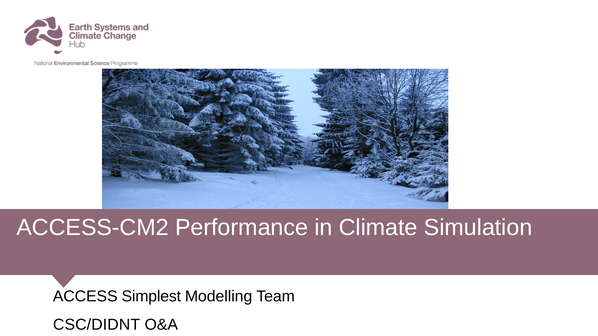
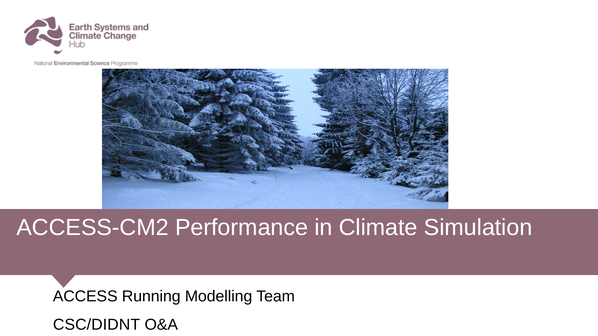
Simplest: Simplest -> Running (151, 297)
